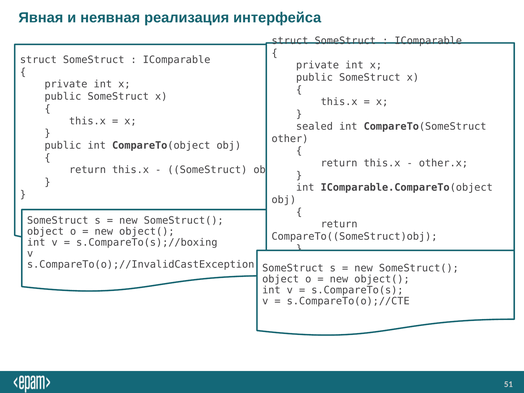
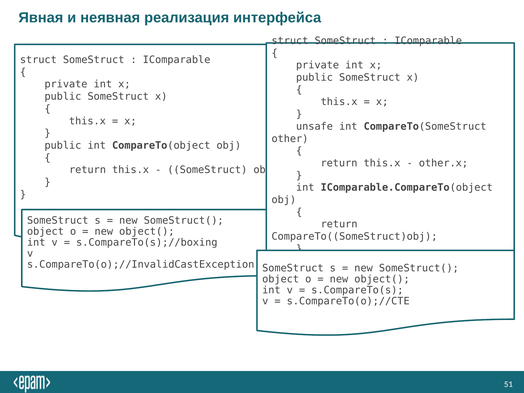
sealed: sealed -> unsafe (314, 126)
